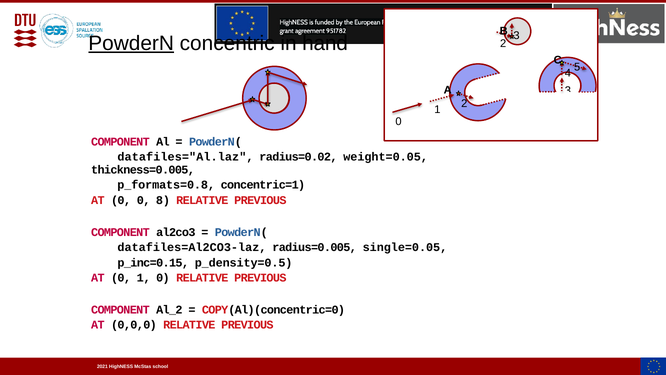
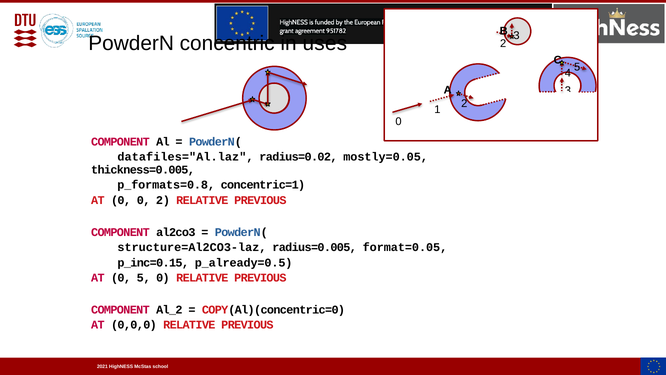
PowderN underline: present -> none (131, 43)
hand: hand -> uses (325, 43)
weight=0.05: weight=0.05 -> mostly=0.05 (386, 157)
0 8: 8 -> 2 (163, 200)
datafiles=Al2CO3-laz: datafiles=Al2CO3-laz -> structure=Al2CO3-laz (192, 247)
single=0.05: single=0.05 -> format=0.05 (405, 247)
p_density=0.5: p_density=0.5 -> p_already=0.5 (244, 263)
AT 0 1: 1 -> 5 (144, 278)
